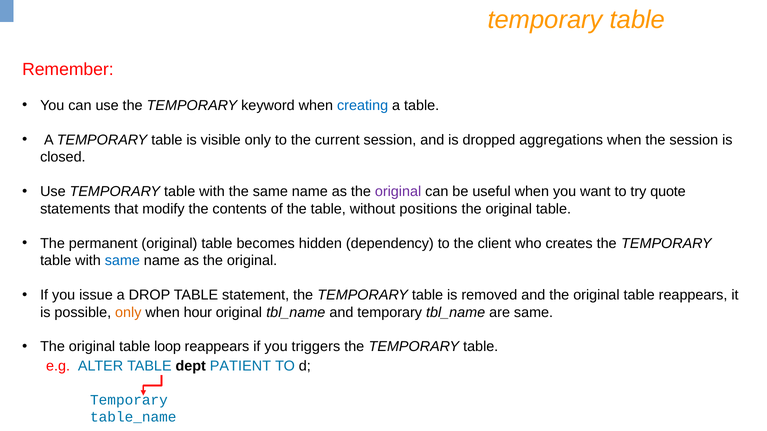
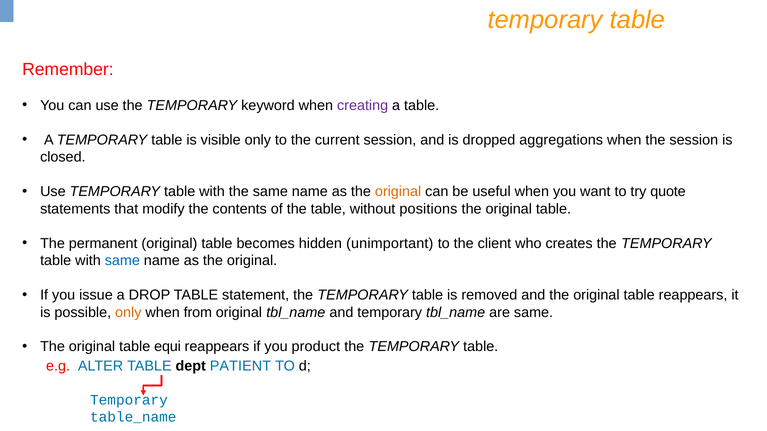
creating colour: blue -> purple (363, 106)
original colour: purple -> orange (398, 192)
dependency: dependency -> unimportant (390, 244)
hour: hour -> from (198, 313)
loop: loop -> equi (168, 347)
triggers: triggers -> product (316, 347)
